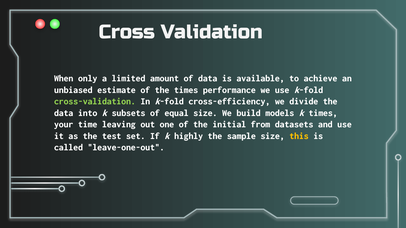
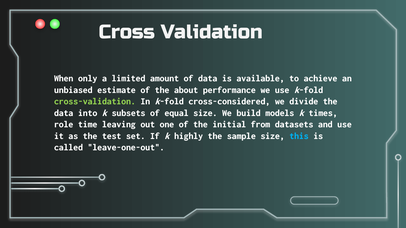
the times: times -> about (186, 90)
cross-efficiency: cross-efficiency -> cross-considered (229, 102)
your: your -> role (64, 125)
this colour: yellow -> light blue (299, 136)
